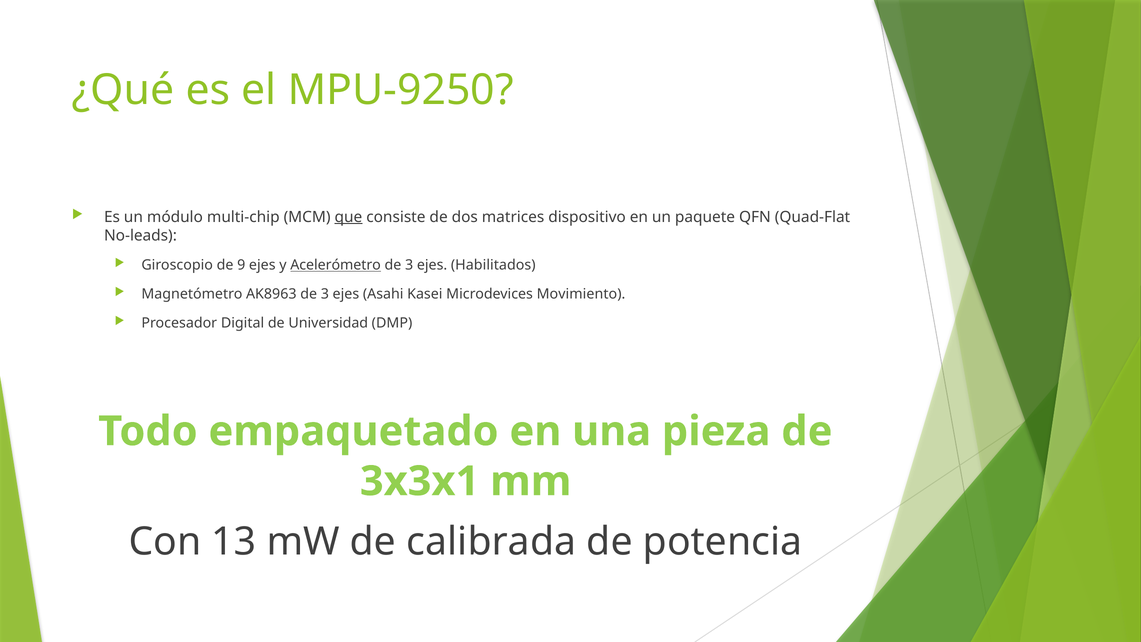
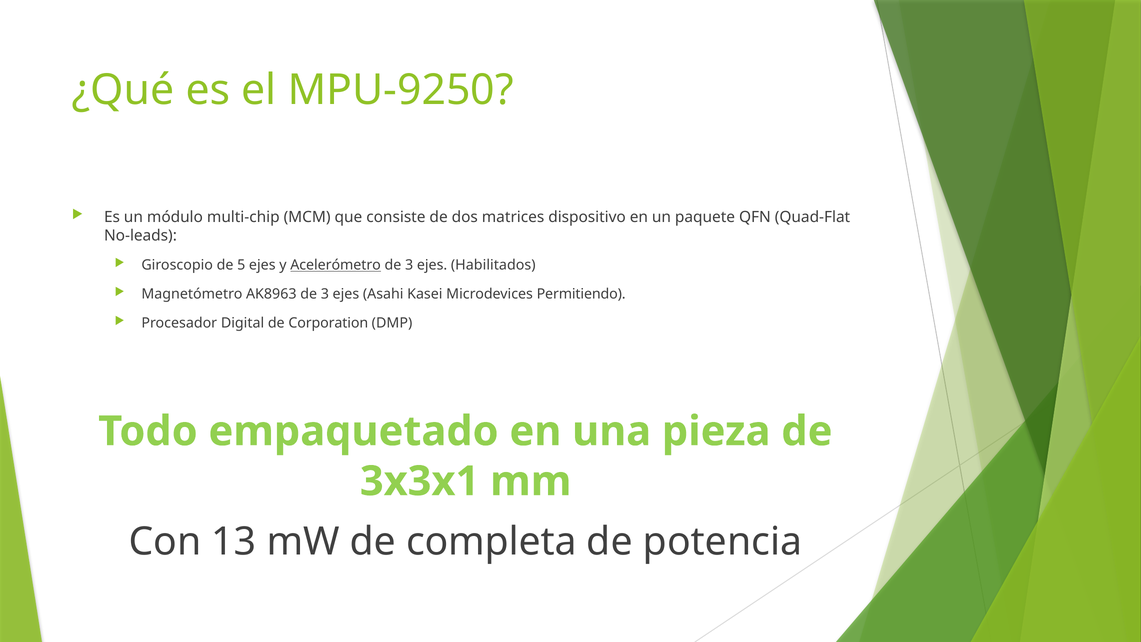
que underline: present -> none (348, 217)
9: 9 -> 5 (241, 265)
Movimiento: Movimiento -> Permitiendo (581, 294)
Universidad: Universidad -> Corporation (328, 323)
calibrada: calibrada -> completa (491, 541)
